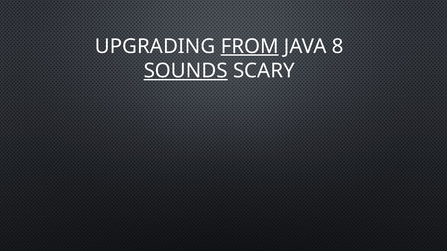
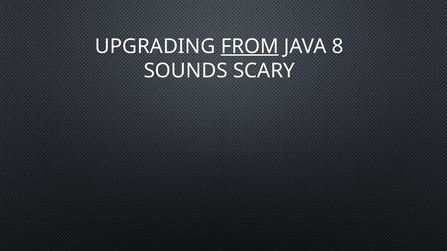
SOUNDS underline: present -> none (186, 71)
